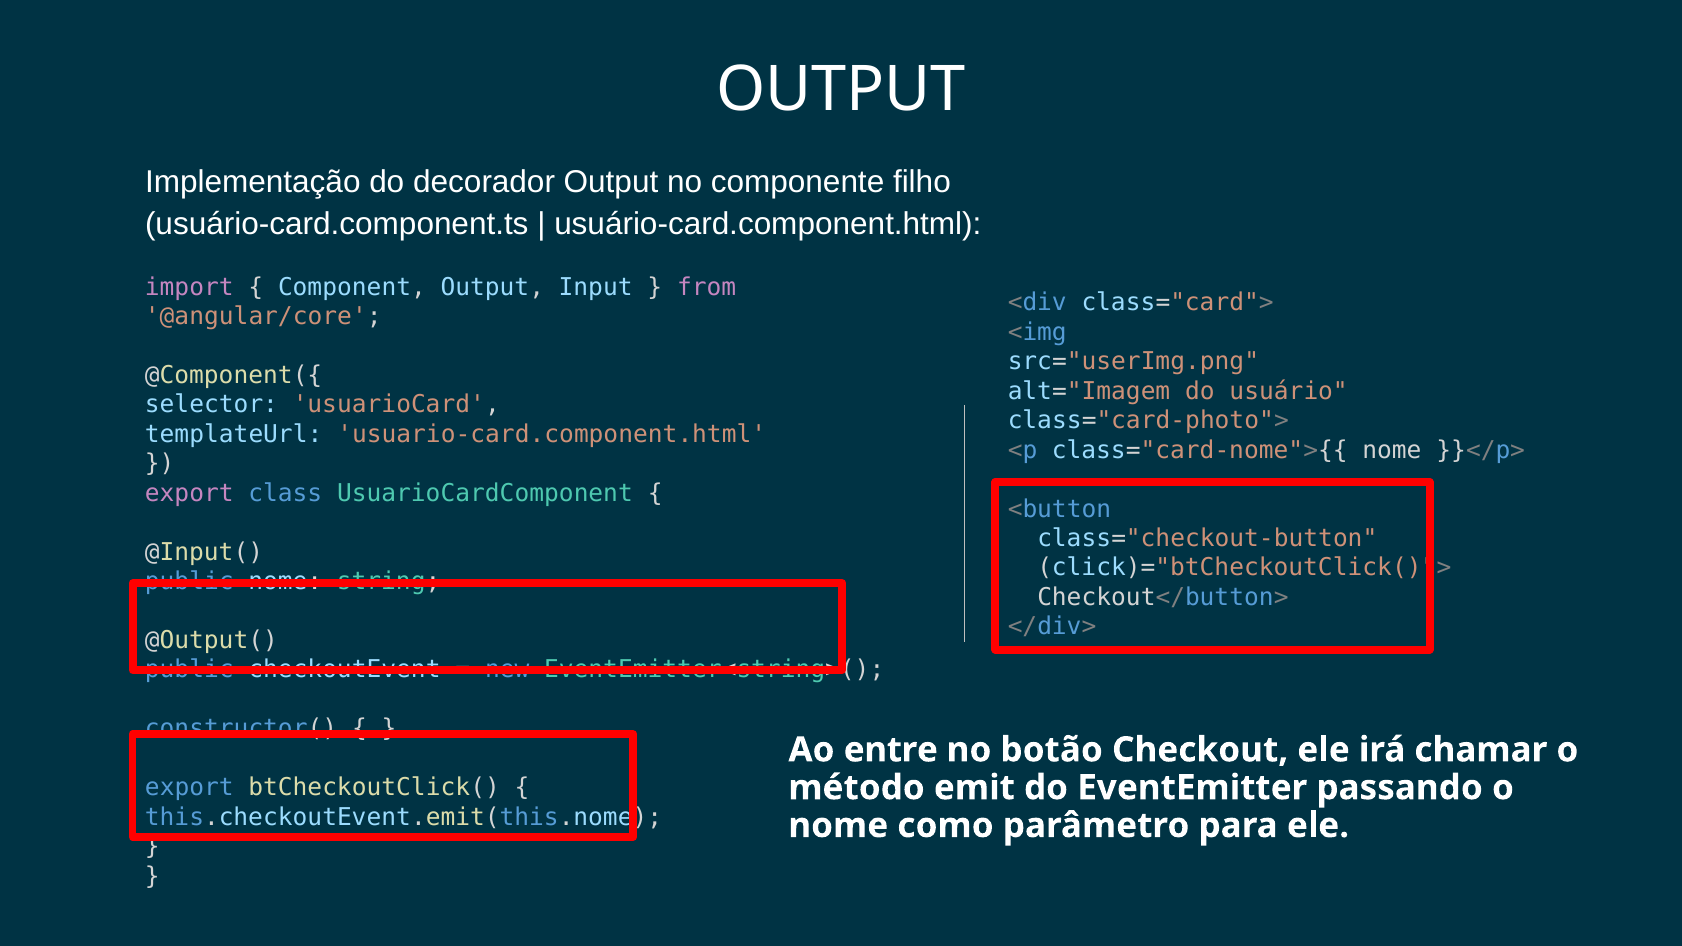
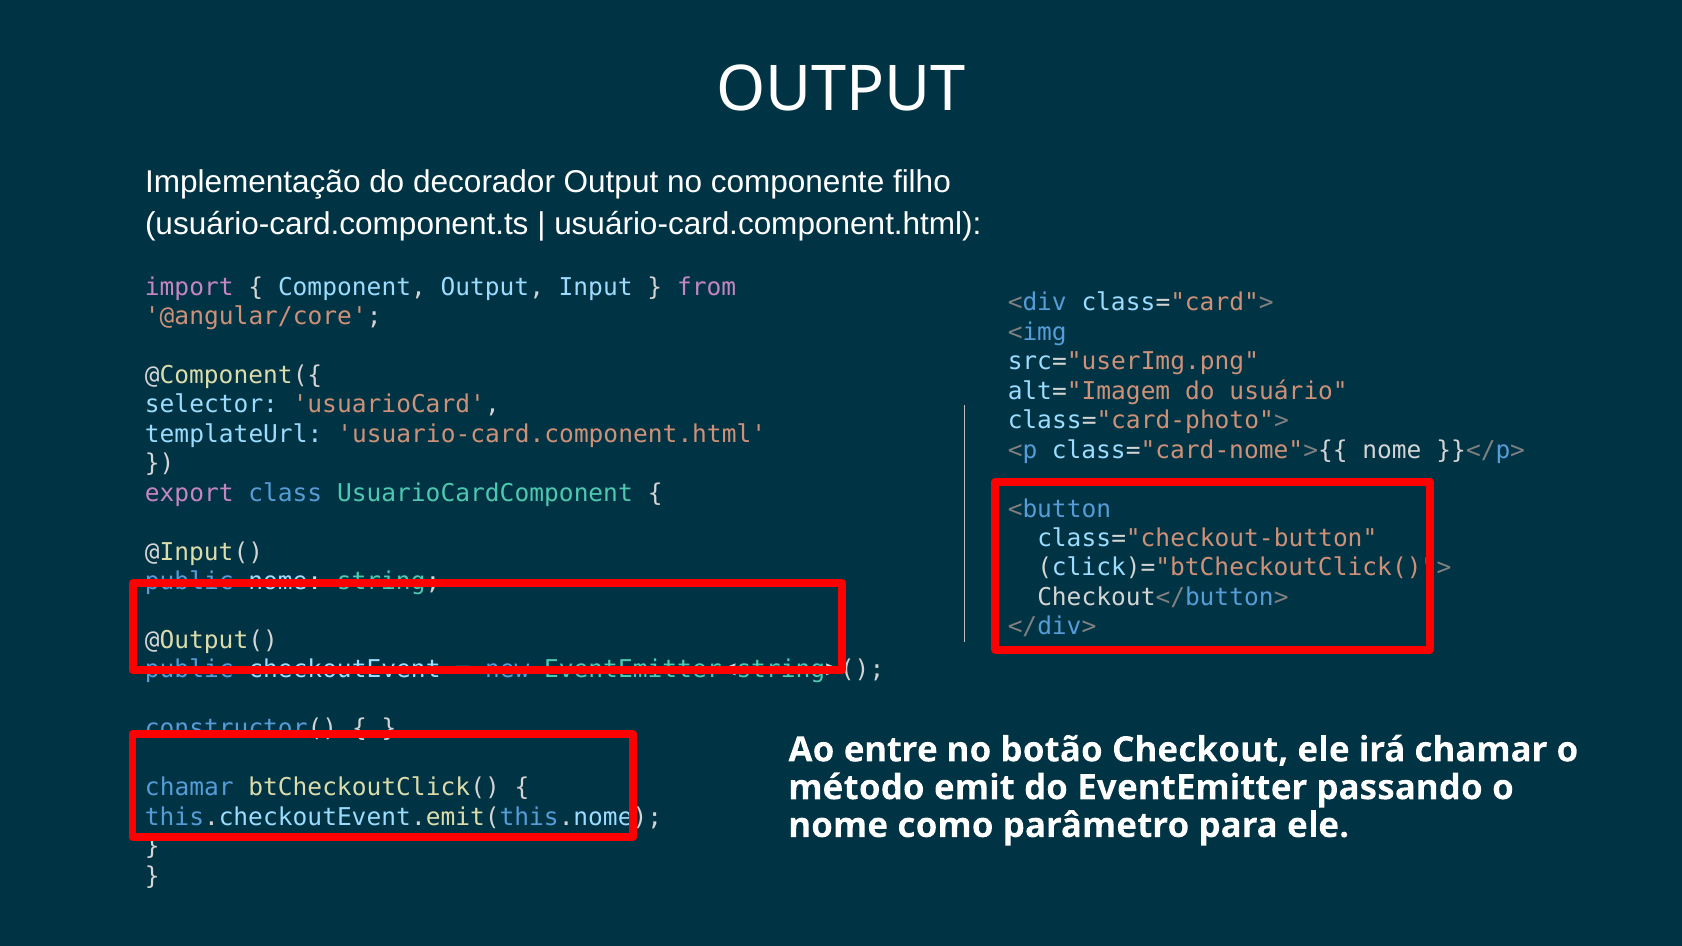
export: export -> chamar (189, 788)
